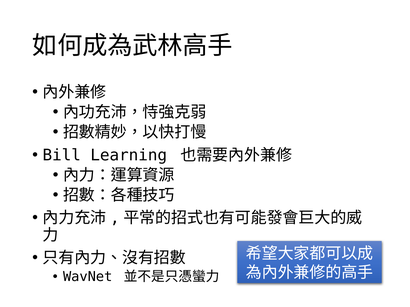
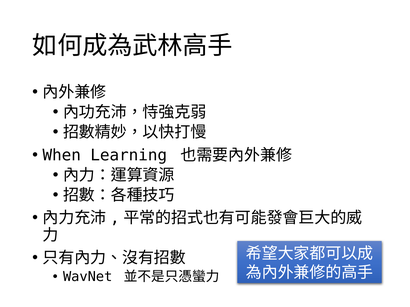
Bill: Bill -> When (62, 155)
